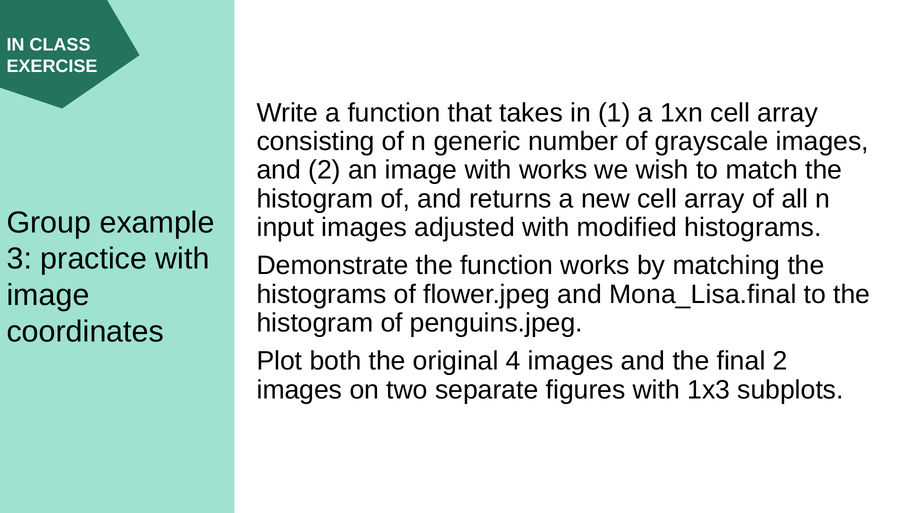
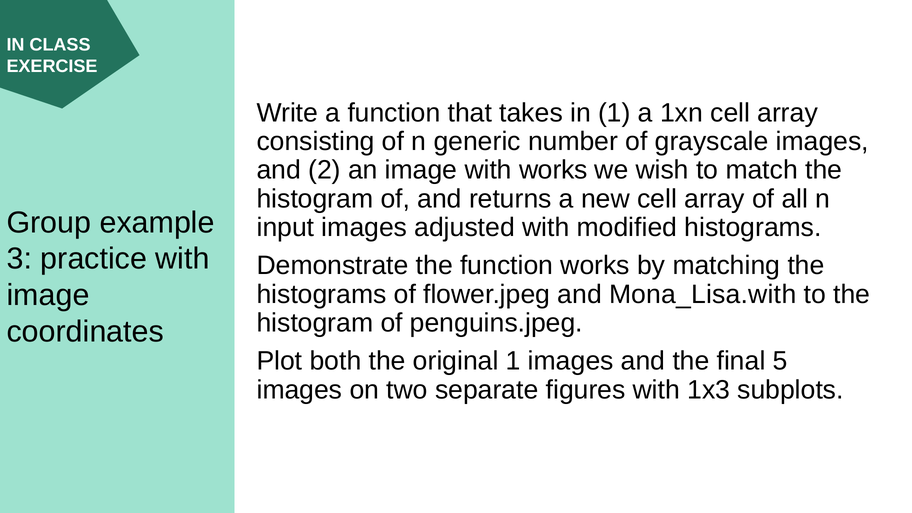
Mona_Lisa.final: Mona_Lisa.final -> Mona_Lisa.with (703, 294)
original 4: 4 -> 1 (513, 361)
final 2: 2 -> 5 (780, 361)
